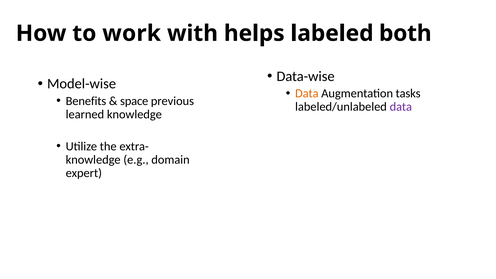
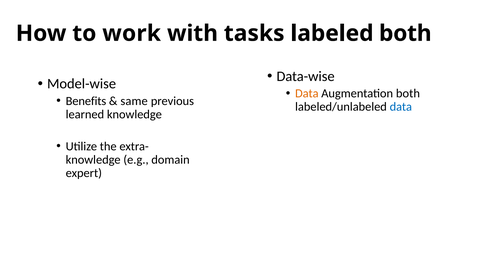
helps: helps -> tasks (254, 33)
Augmentation tasks: tasks -> both (408, 93)
space: space -> same (134, 101)
data colour: purple -> blue (401, 107)
